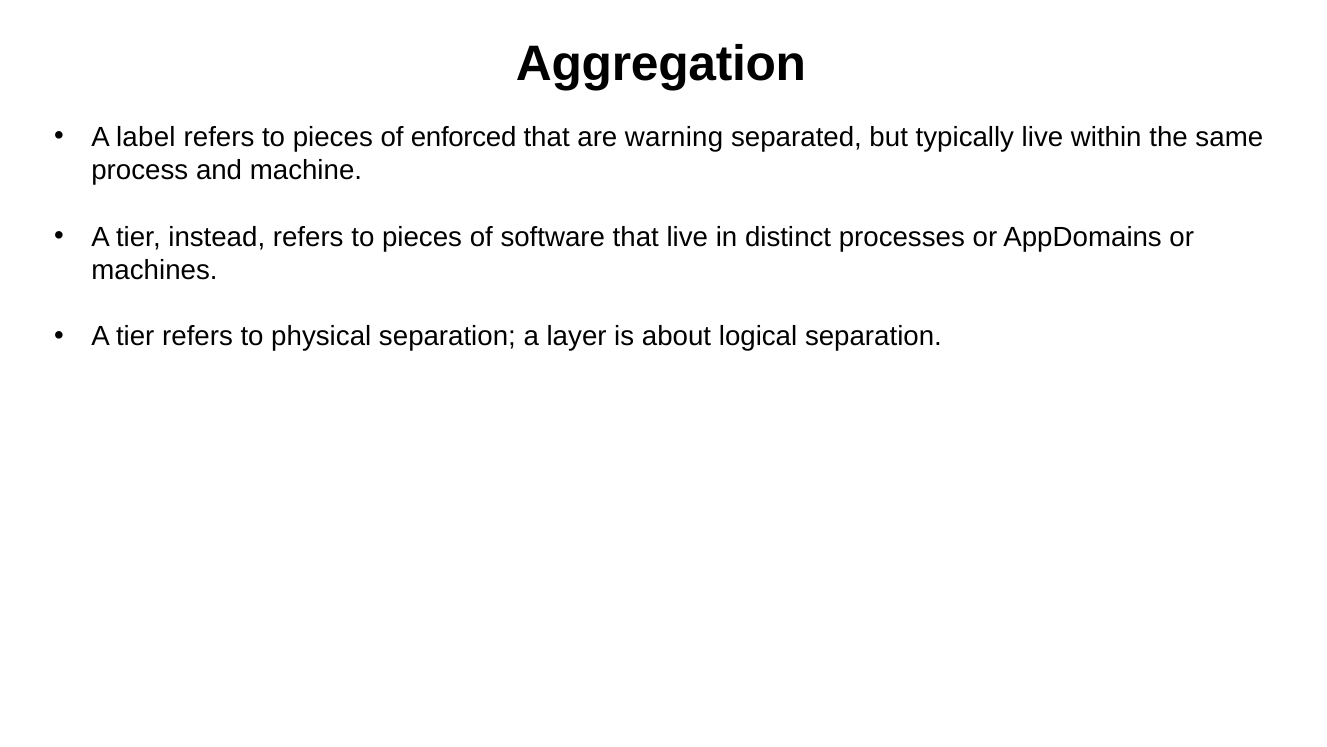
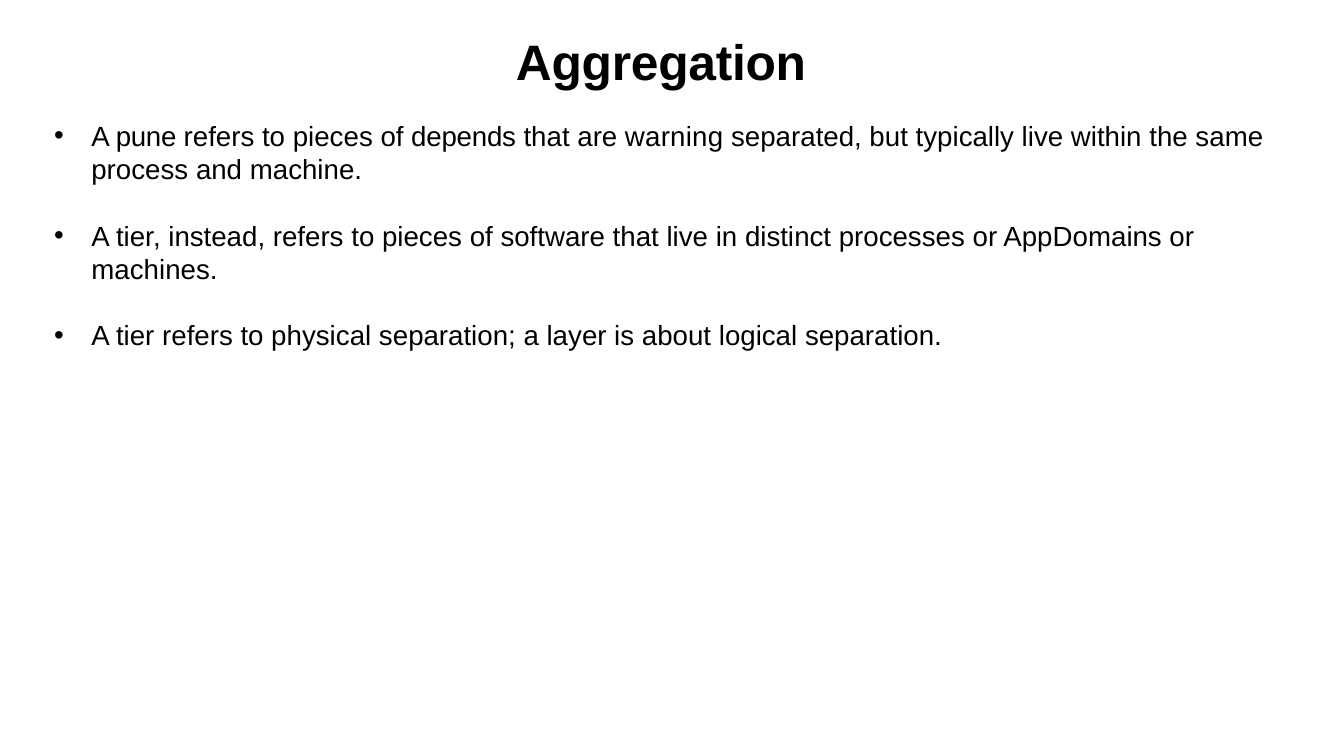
label: label -> pune (146, 137)
enforced: enforced -> depends (464, 137)
